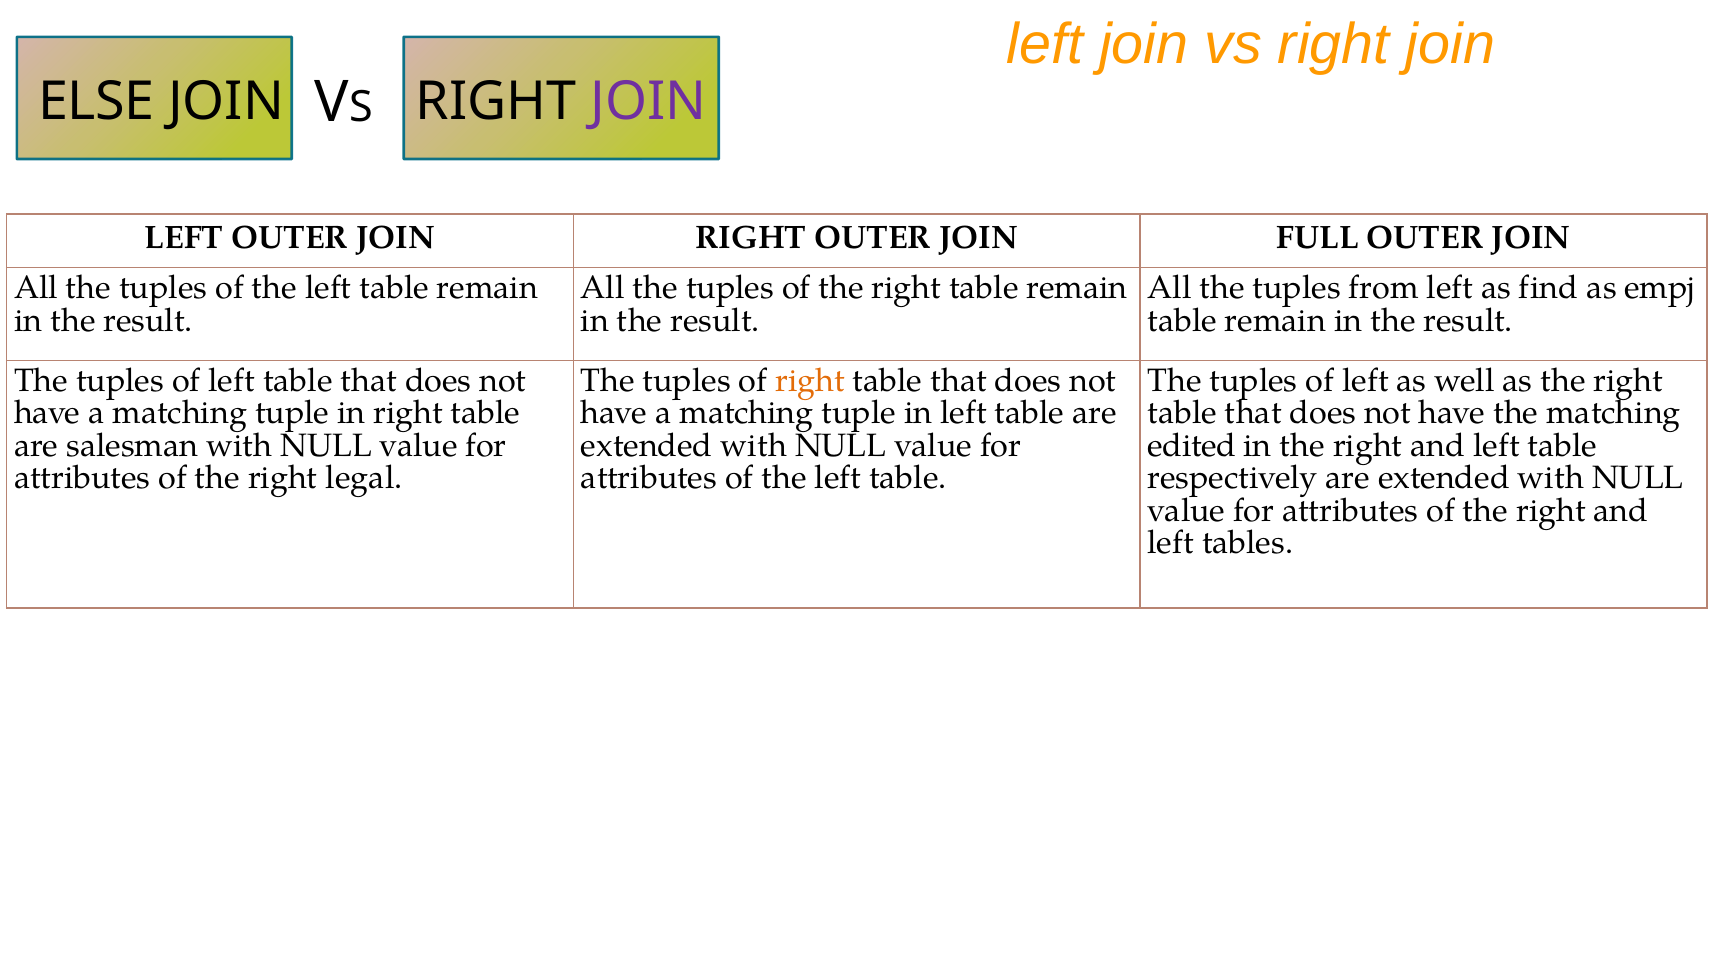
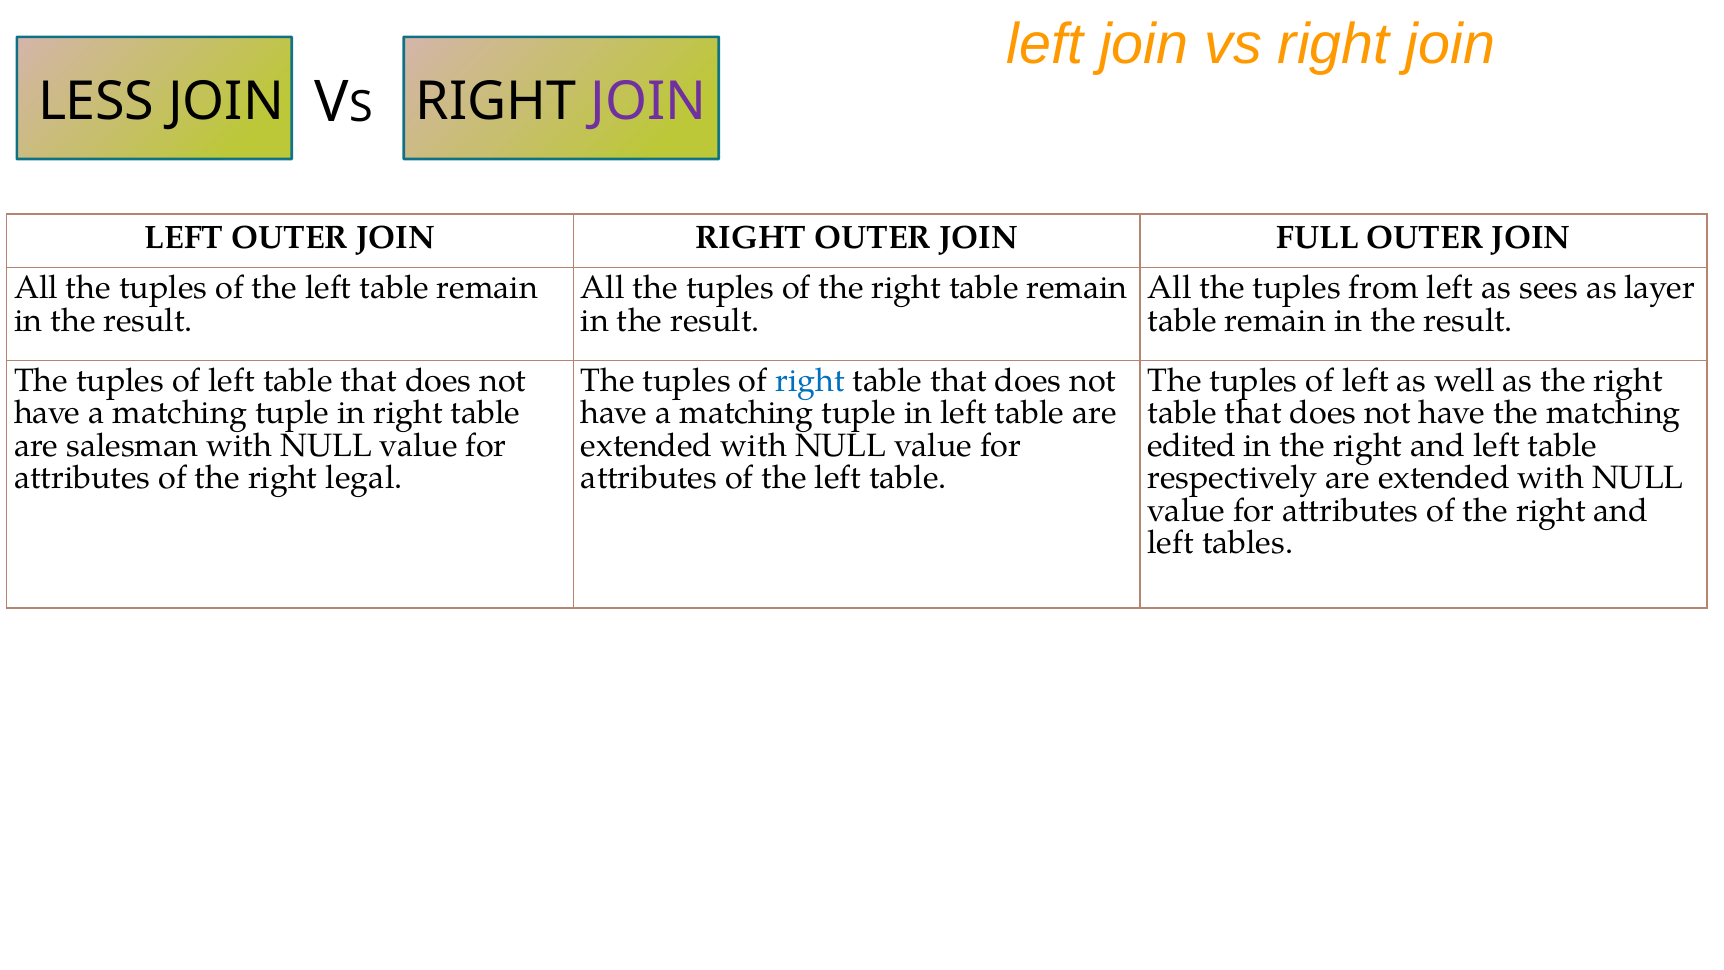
ELSE: ELSE -> LESS (96, 102)
find: find -> sees (1549, 288)
empj: empj -> layer (1660, 288)
right colour: orange -> blue (810, 380)
